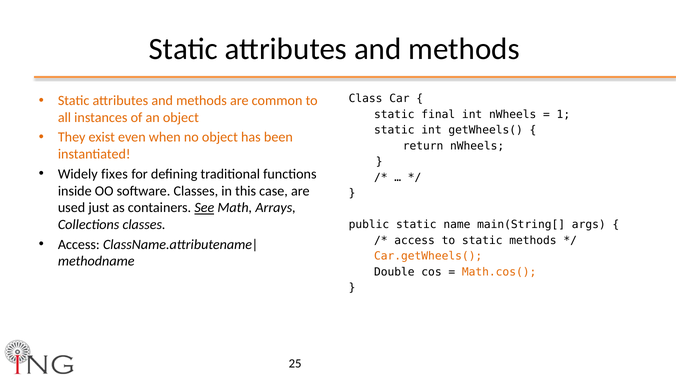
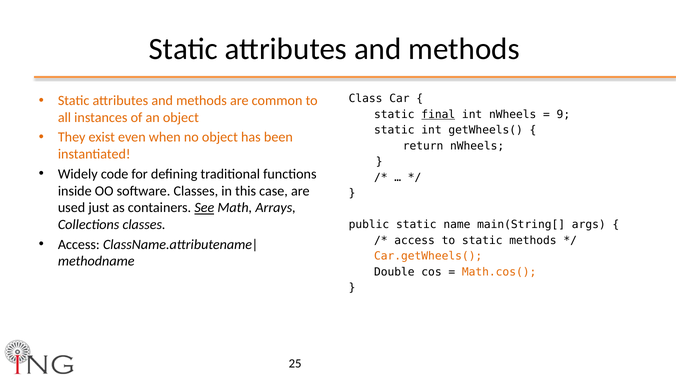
final underline: none -> present (438, 115)
1: 1 -> 9 (563, 115)
fixes: fixes -> code (115, 174)
